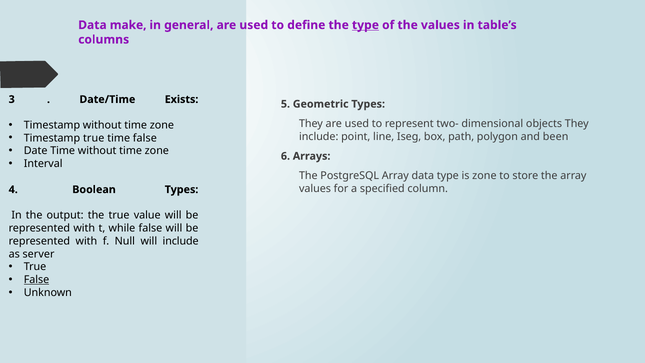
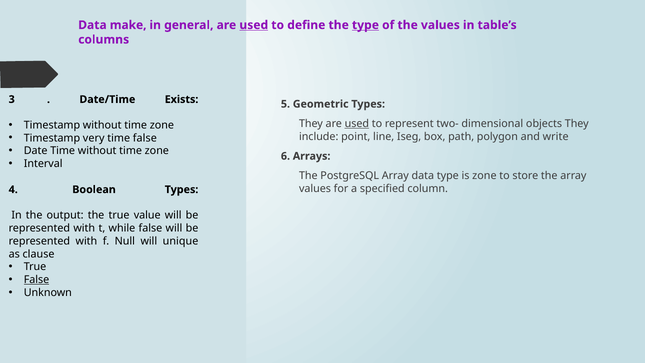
used underline: none -> present (254, 25)
used underline: none -> present (357, 124)
Timestamp true: true -> very (94, 138)
been: been -> write (556, 136)
will include: include -> unique (181, 241)
server: server -> clause (39, 254)
